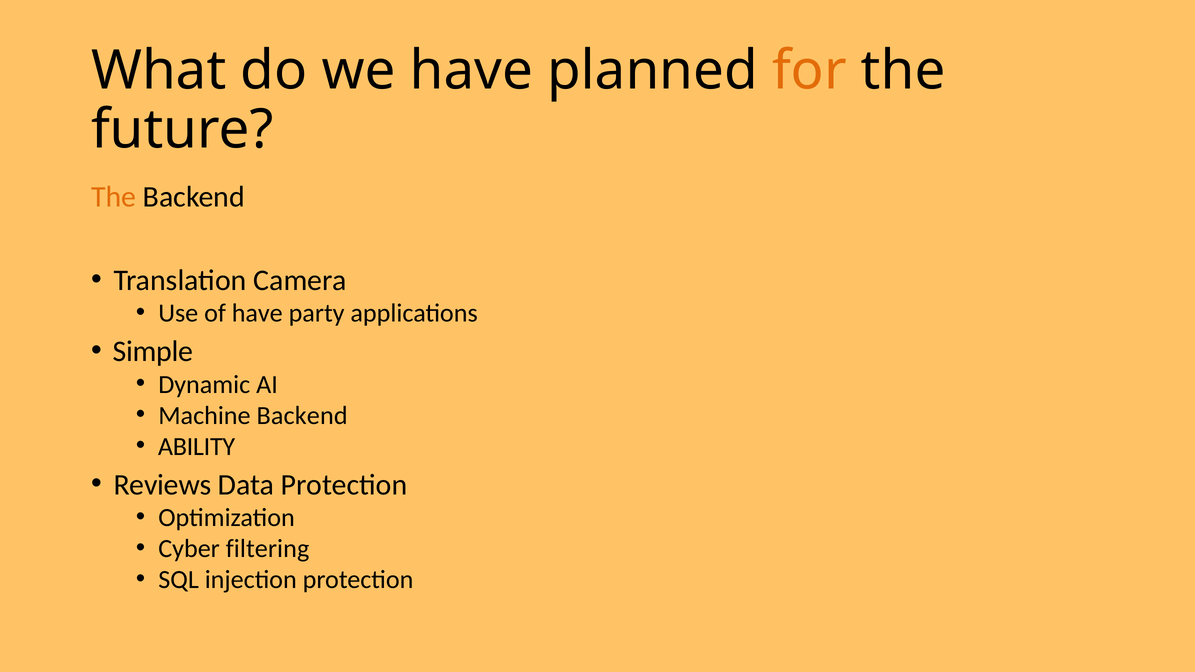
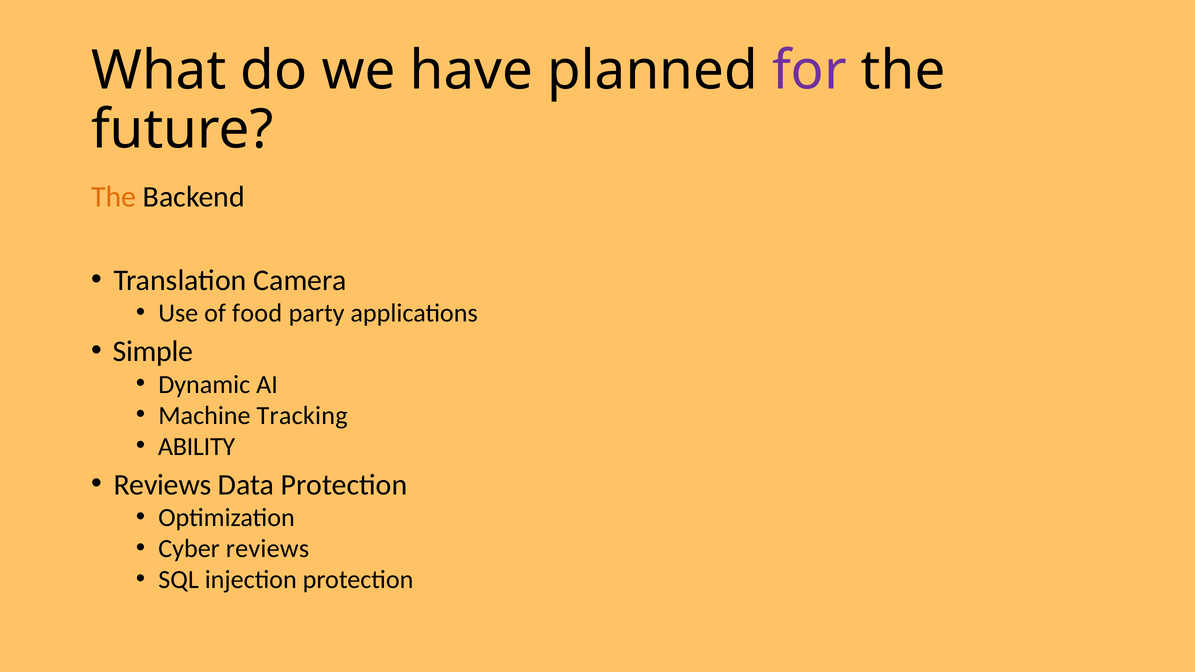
for colour: orange -> purple (809, 71)
of have: have -> food (257, 313)
Machine Backend: Backend -> Tracking (302, 416)
Cyber filtering: filtering -> reviews (267, 549)
